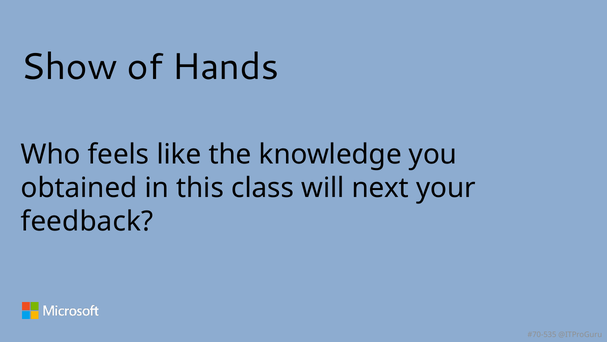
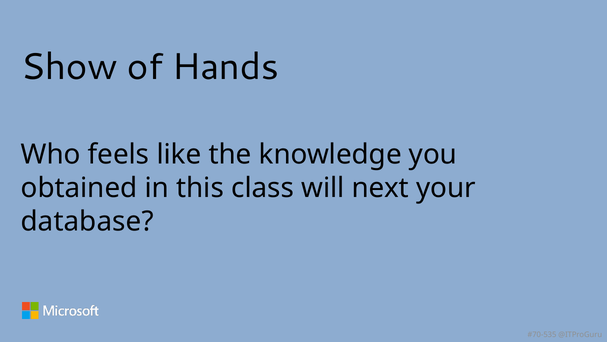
feedback: feedback -> database (87, 221)
